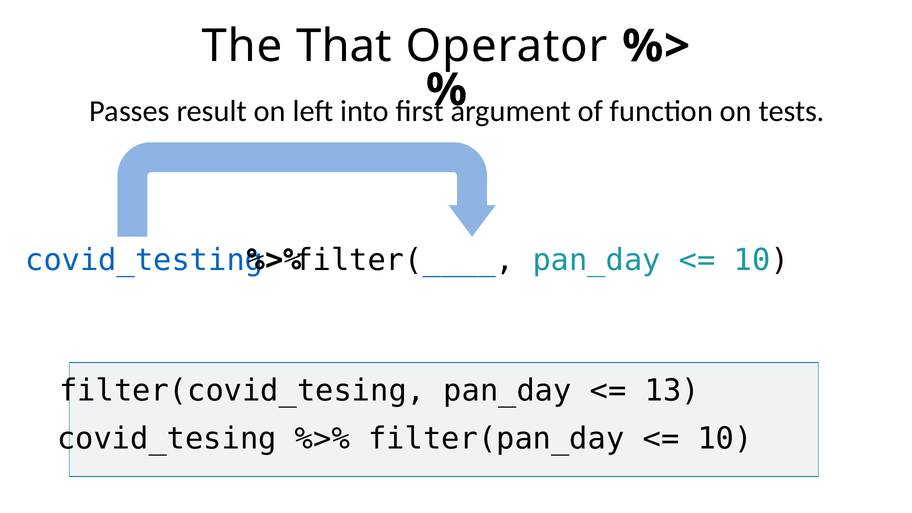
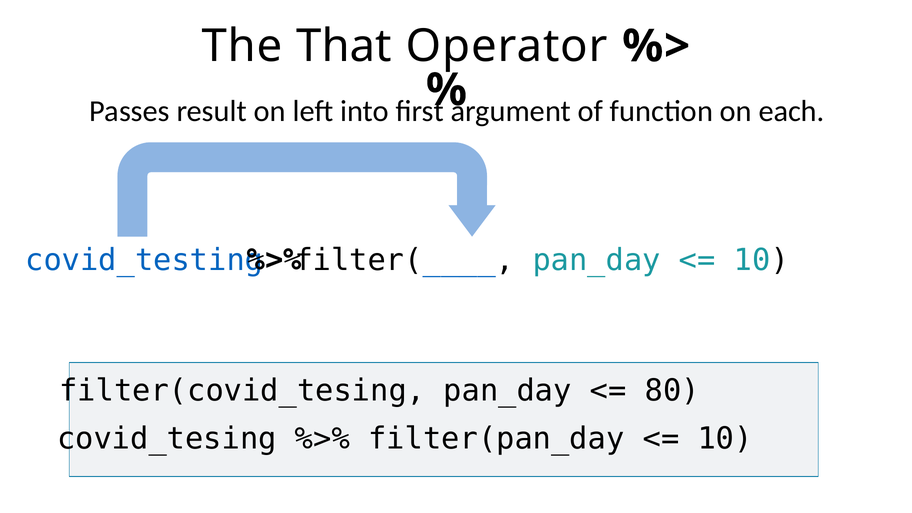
tests: tests -> each (792, 111)
13: 13 -> 80 (672, 391)
